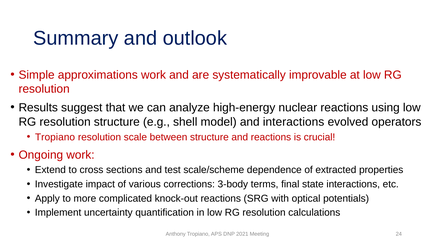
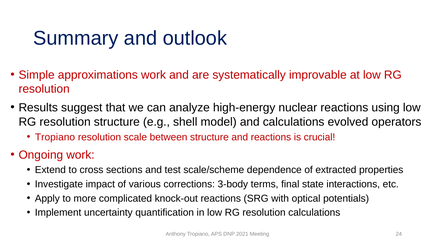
and interactions: interactions -> calculations (294, 122)
